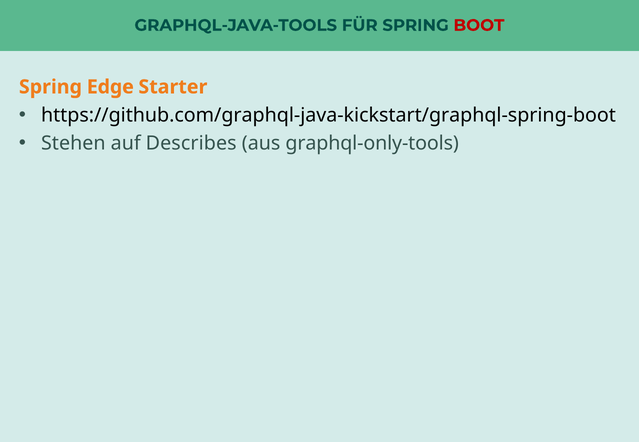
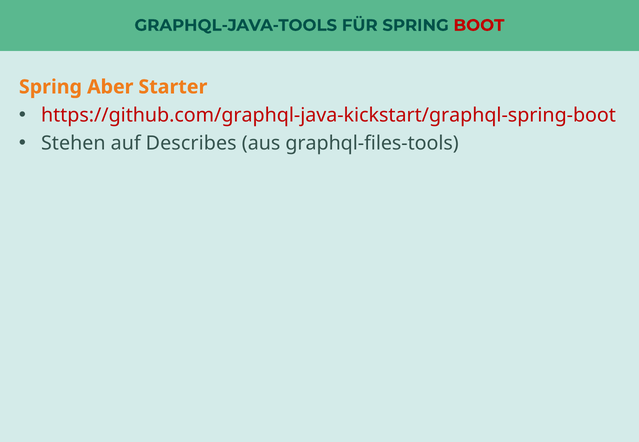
Edge: Edge -> Aber (110, 87)
https://github.com/graphql-java-kickstart/graphql-spring-boot colour: black -> red (328, 115)
graphql-only-tools: graphql-only-tools -> graphql-files-tools (372, 144)
